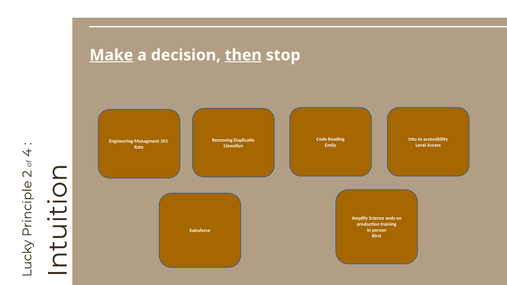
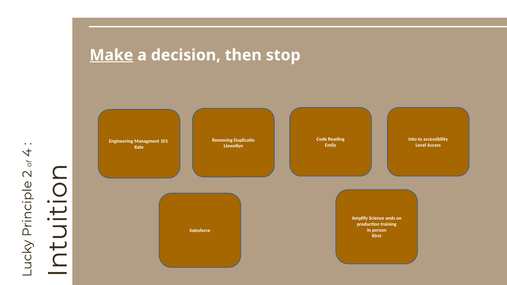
then underline: present -> none (243, 55)
